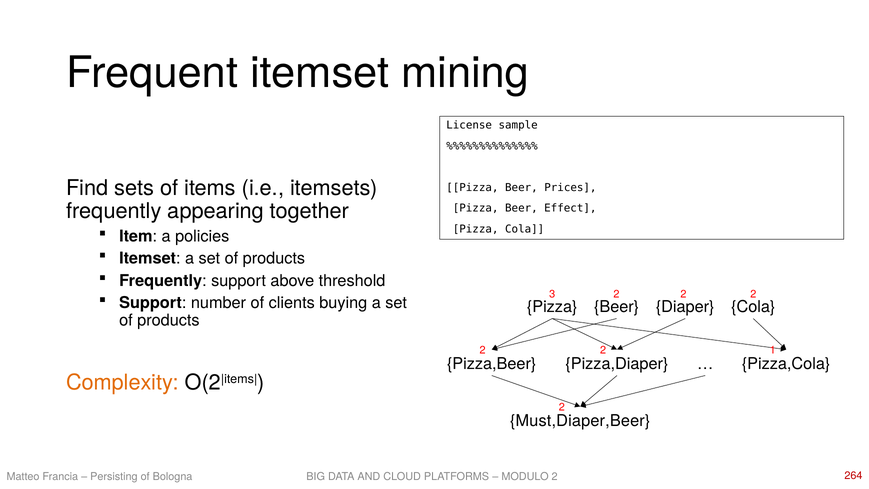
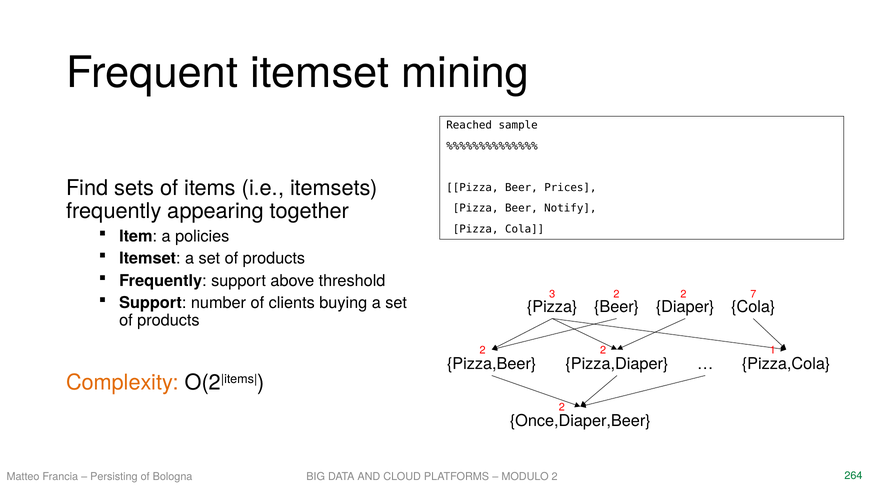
License: License -> Reached (469, 125)
Effect: Effect -> Notify (570, 208)
3 2 2 2: 2 -> 7 (753, 294)
Must,Diaper,Beer: Must,Diaper,Beer -> Once,Diaper,Beer (580, 420)
264 colour: red -> green (853, 475)
